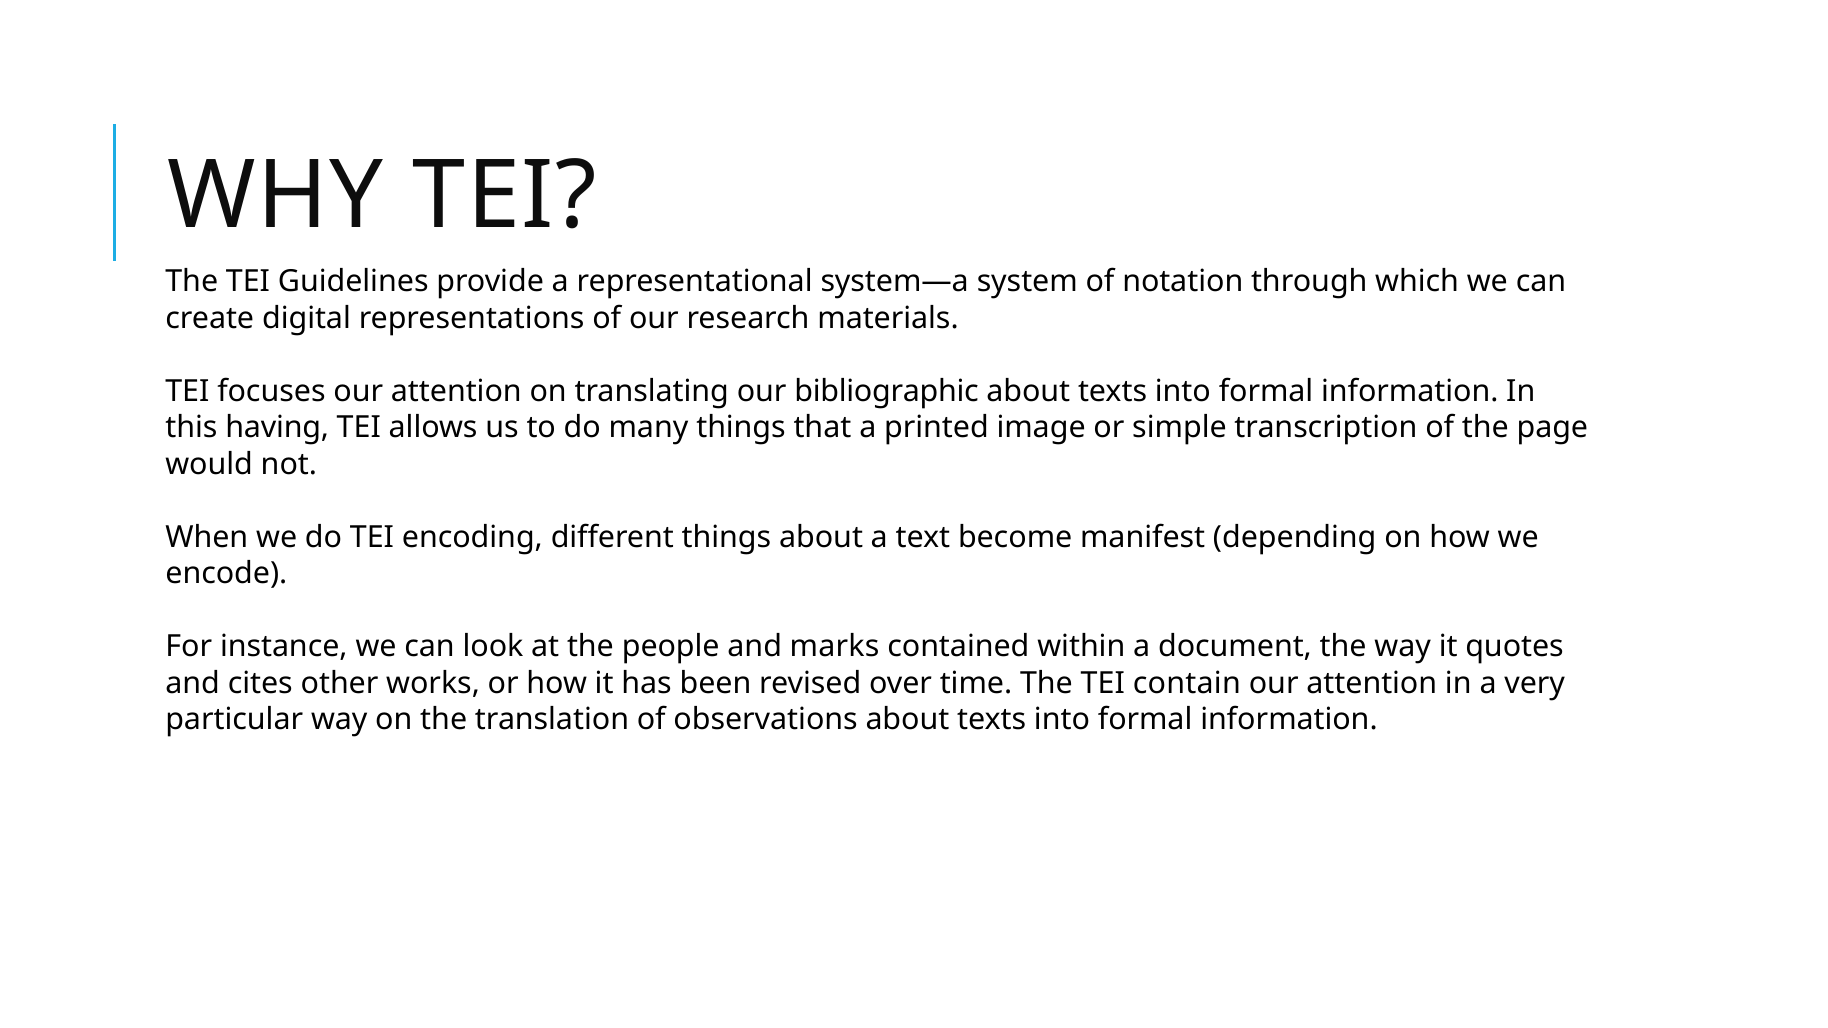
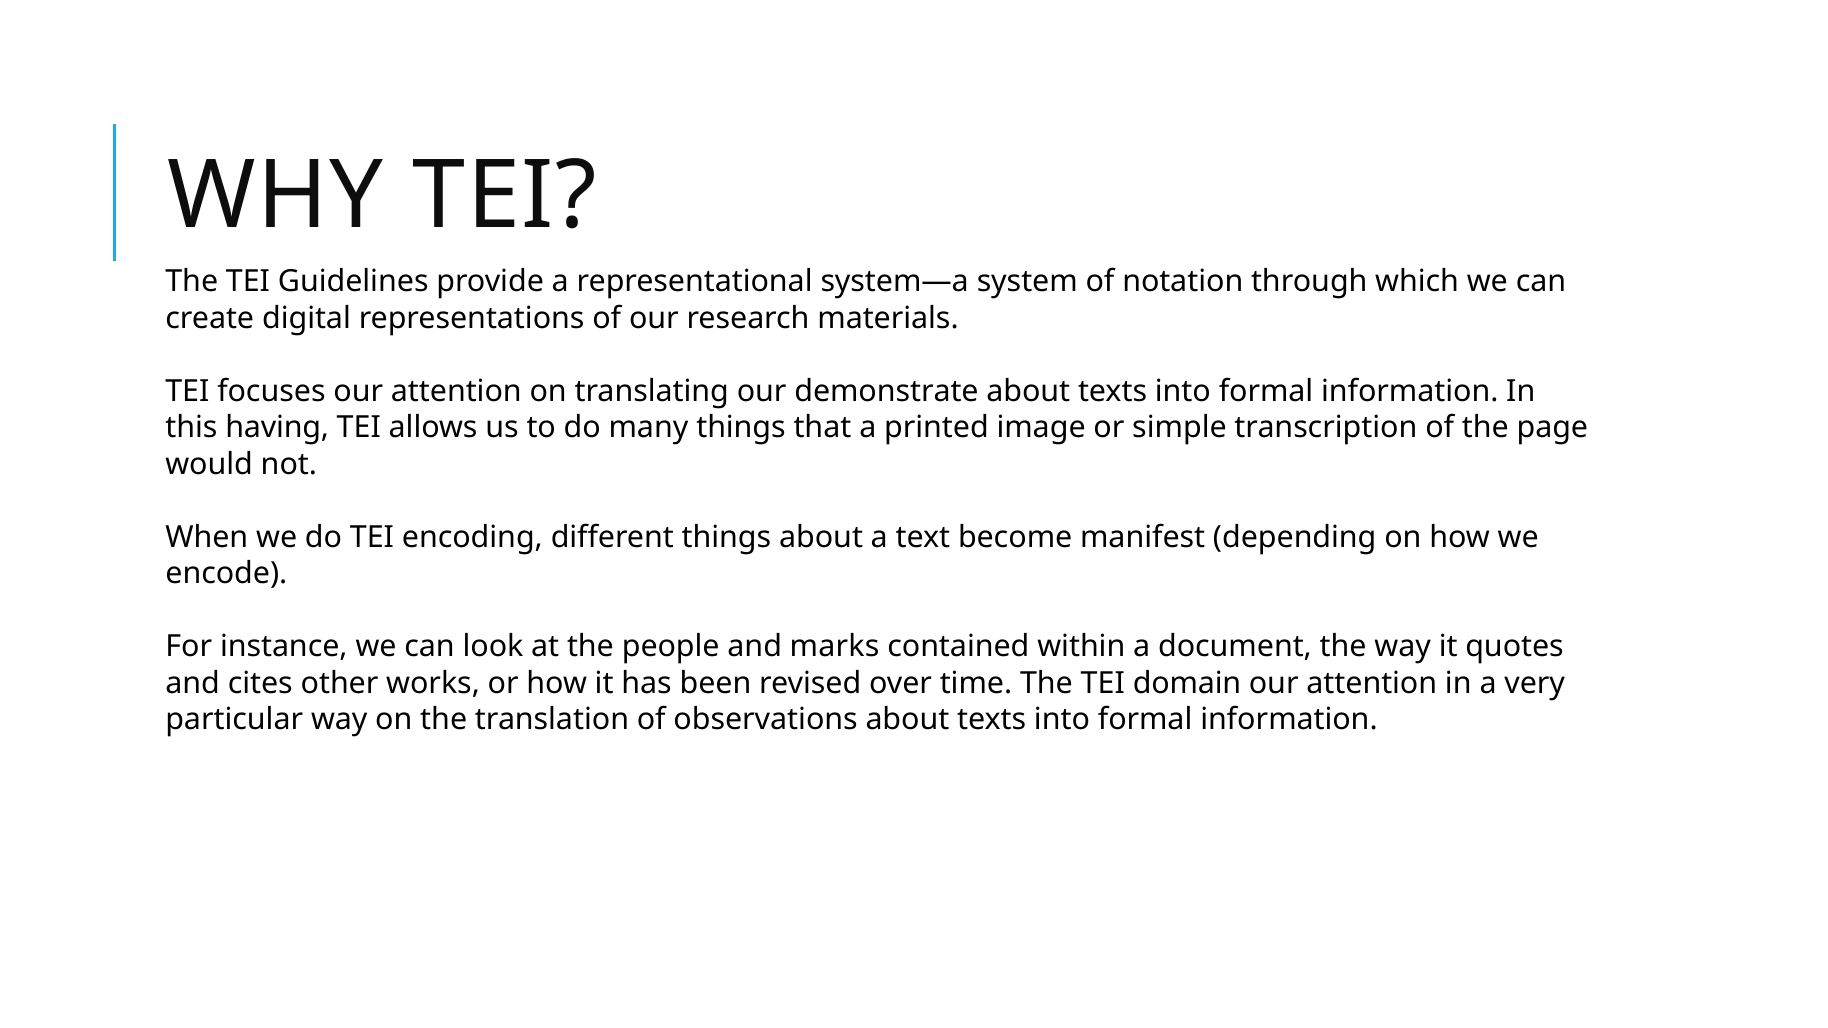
bibliographic: bibliographic -> demonstrate (886, 391)
contain: contain -> domain (1187, 683)
